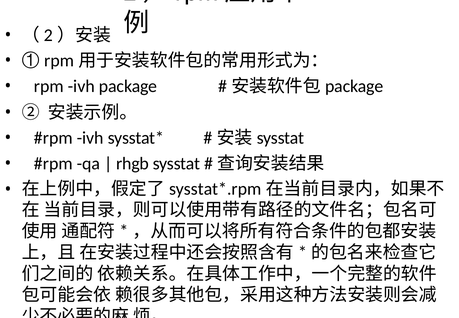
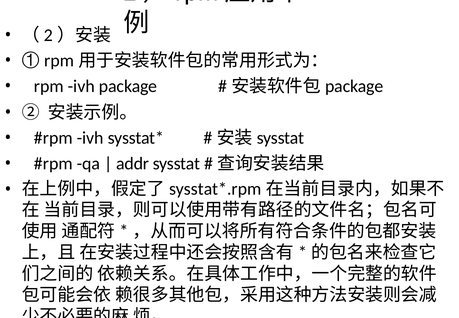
rhgb: rhgb -> addr (133, 163)
